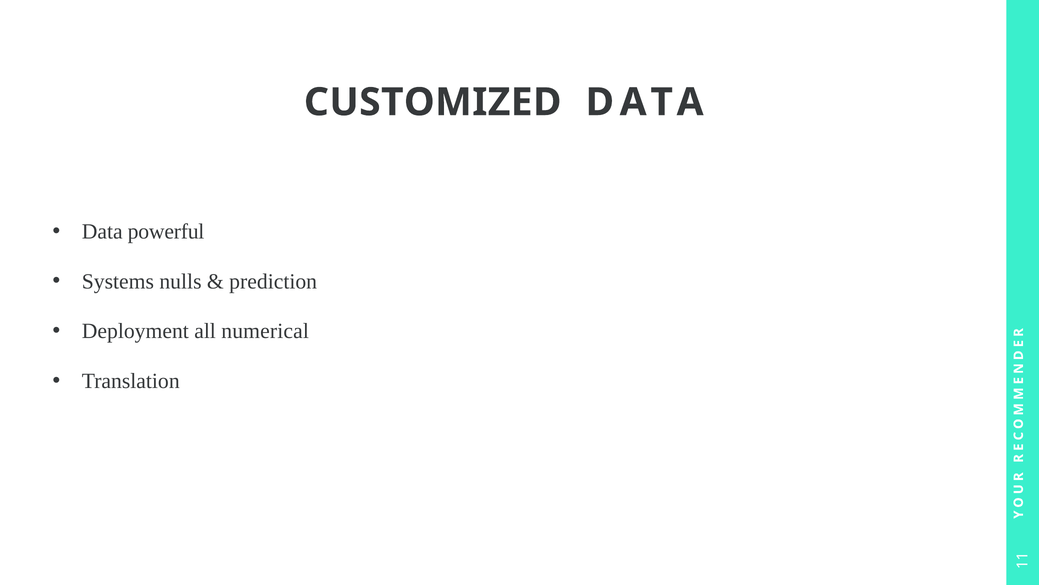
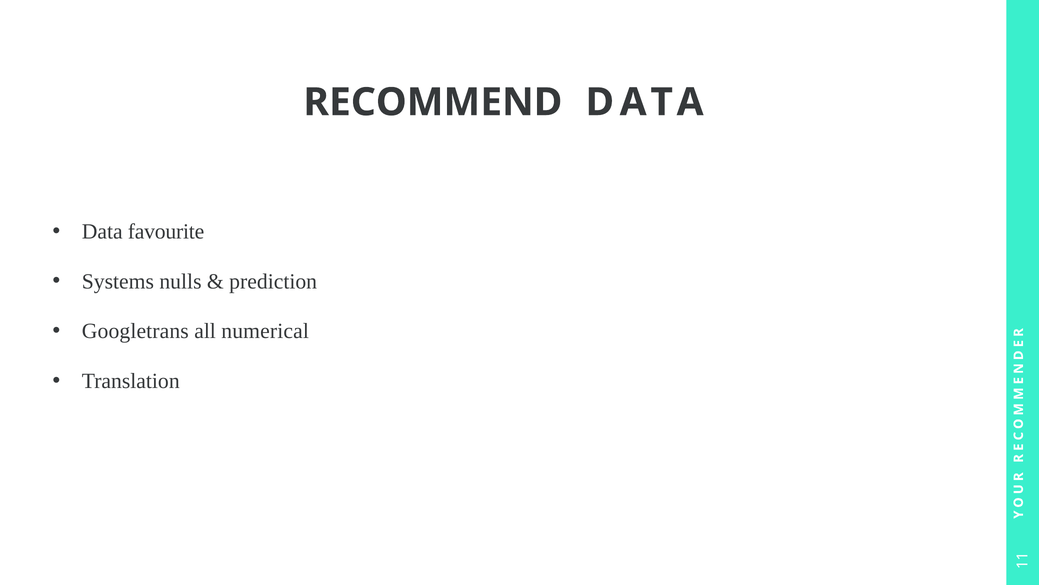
CUSTOMIZED: CUSTOMIZED -> RECOMMEND (433, 102)
powerful: powerful -> favourite (166, 231)
Deployment: Deployment -> Googletrans (135, 331)
